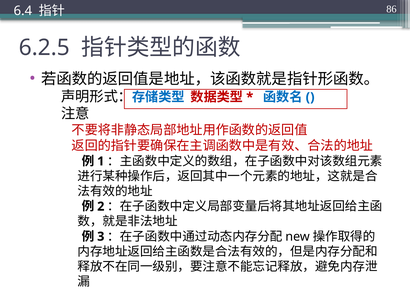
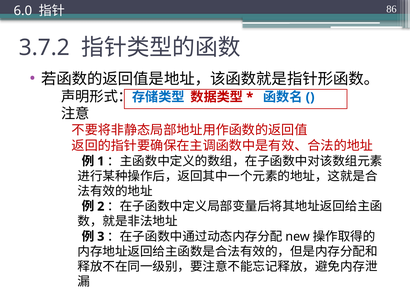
6.4: 6.4 -> 6.0 (23, 11)
6.2.5: 6.2.5 -> 3.7.2 (44, 48)
